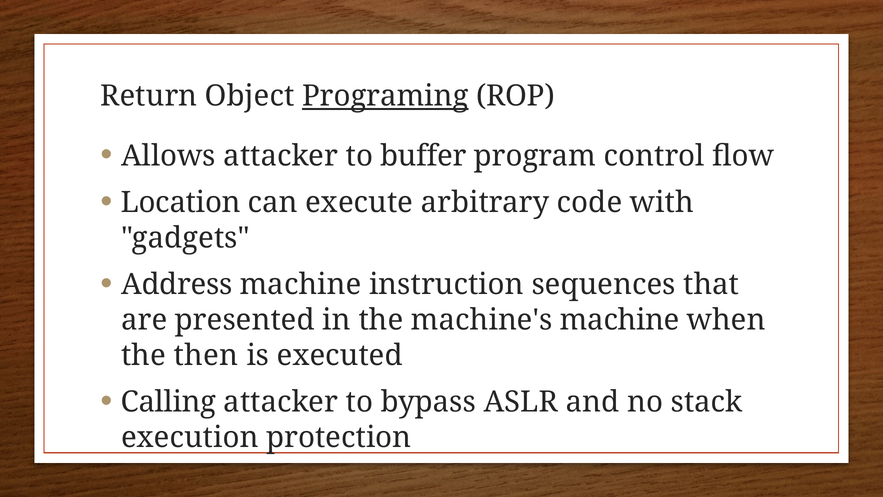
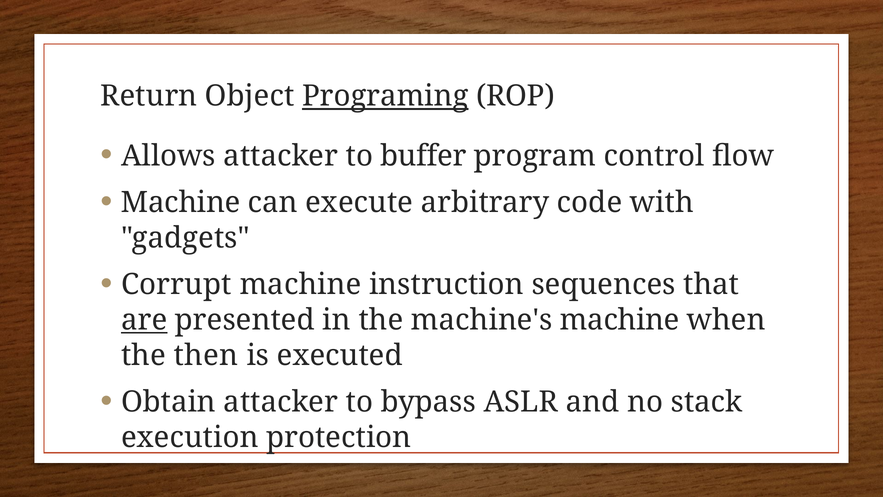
Location: Location -> Machine (181, 202)
Address: Address -> Corrupt (176, 285)
are underline: none -> present (144, 320)
Calling: Calling -> Obtain (168, 402)
